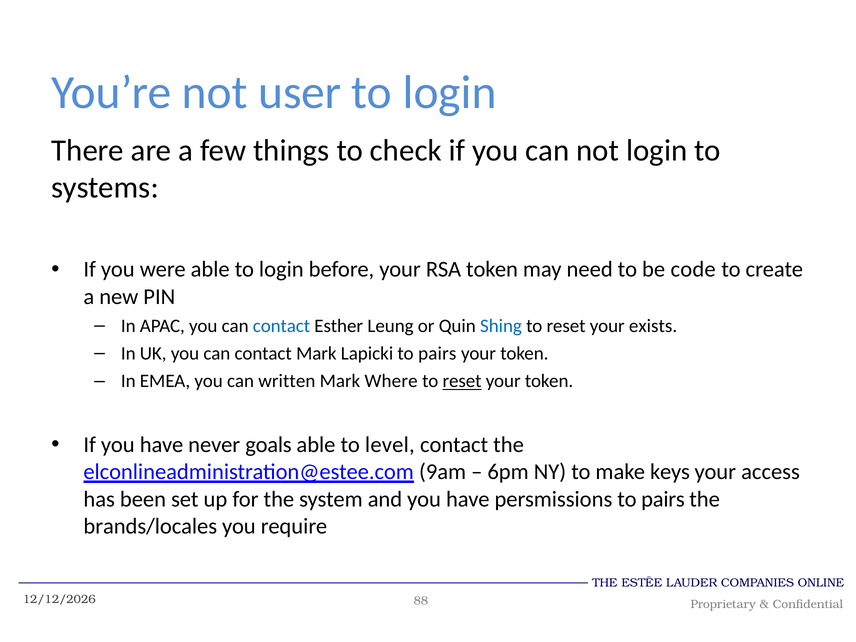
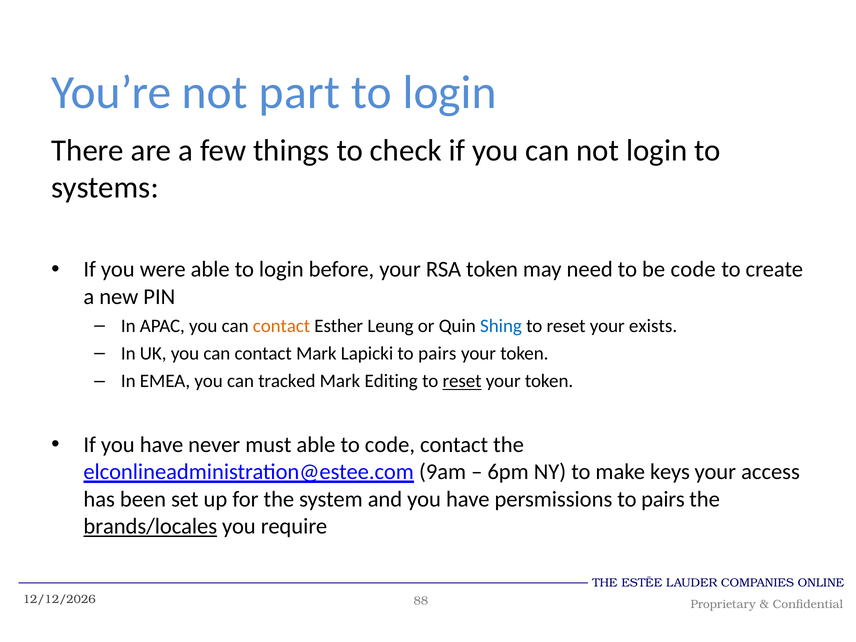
user: user -> part (299, 92)
contact colour: blue -> orange (282, 326)
written: written -> tracked (287, 381)
Where: Where -> Editing (391, 381)
goals: goals -> must (268, 445)
to level: level -> code (390, 445)
brands/locales underline: none -> present (150, 526)
